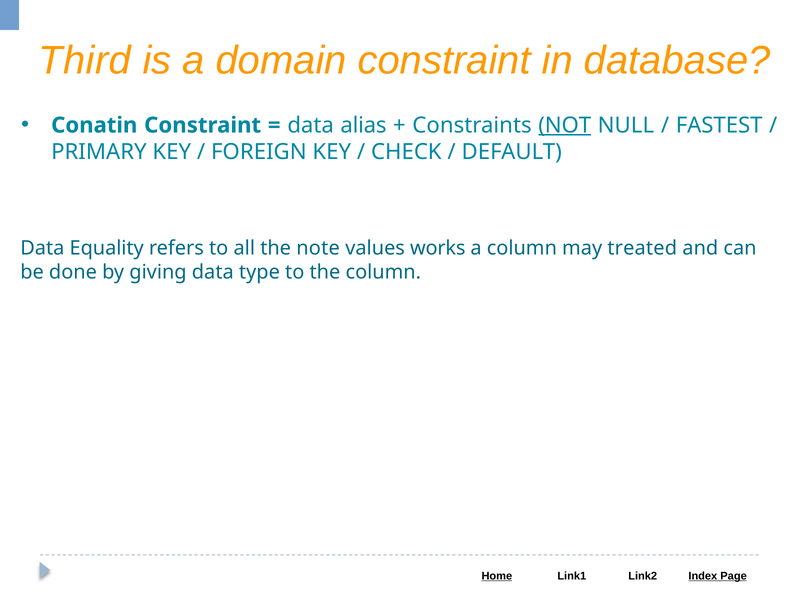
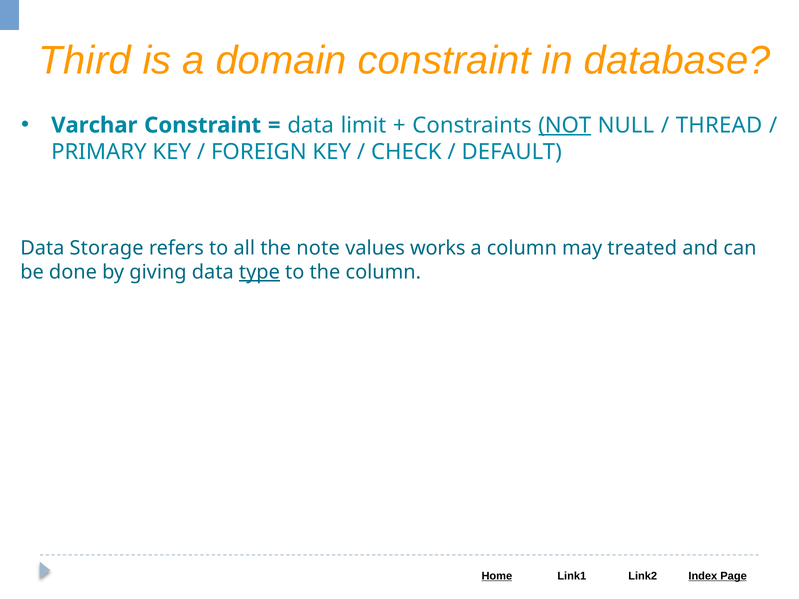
Conatin: Conatin -> Varchar (94, 125)
alias: alias -> limit (363, 125)
FASTEST: FASTEST -> THREAD (719, 125)
Equality: Equality -> Storage (107, 248)
type underline: none -> present (259, 272)
